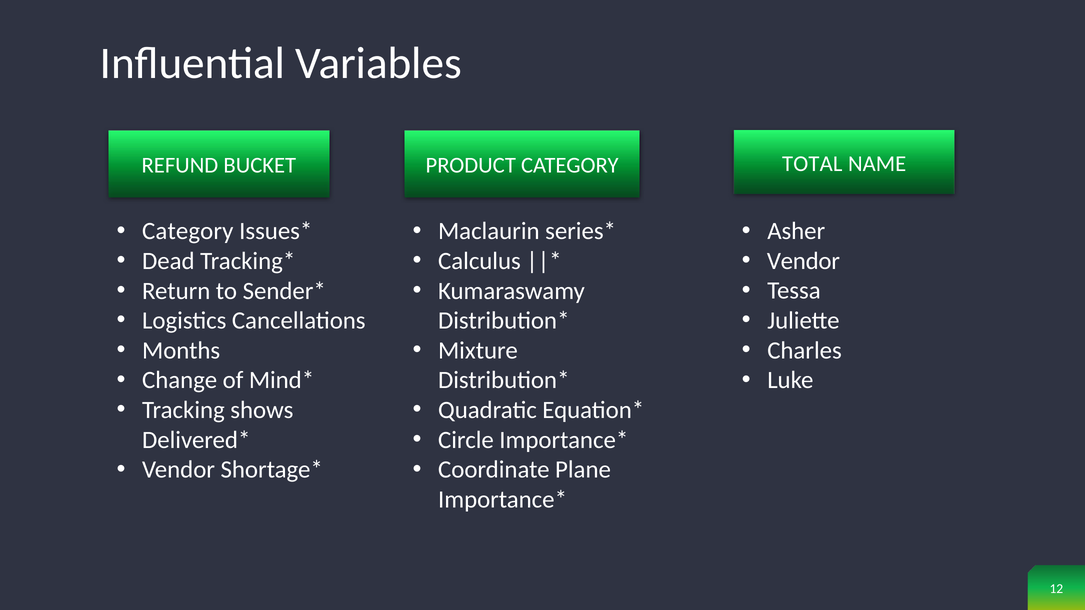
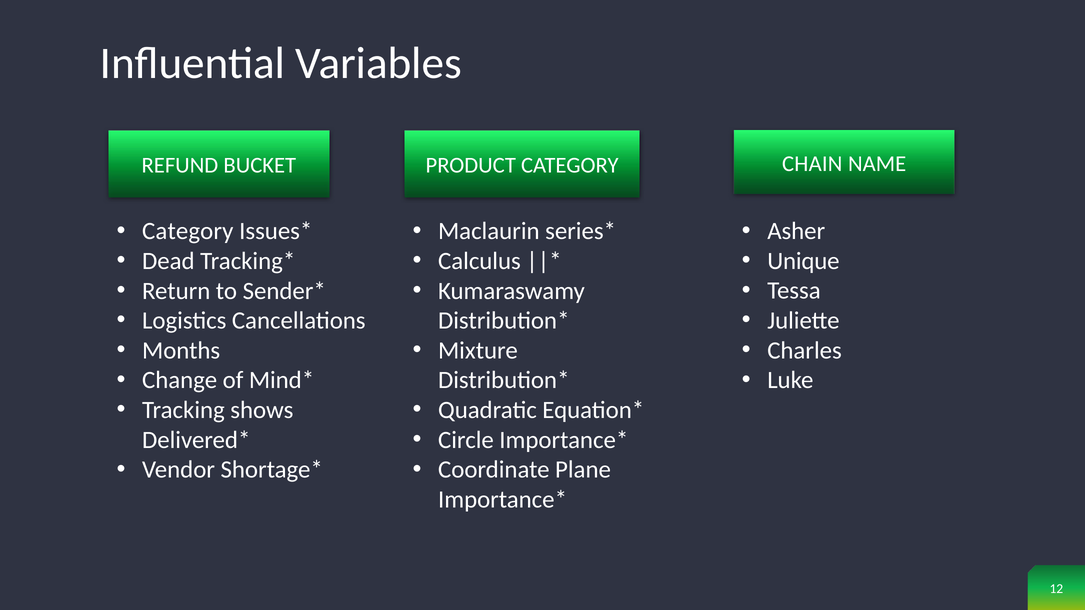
TOTAL: TOTAL -> CHAIN (812, 164)
Vendor: Vendor -> Unique (803, 261)
